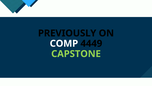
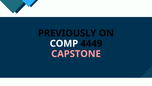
CAPSTONE colour: light green -> pink (76, 54)
